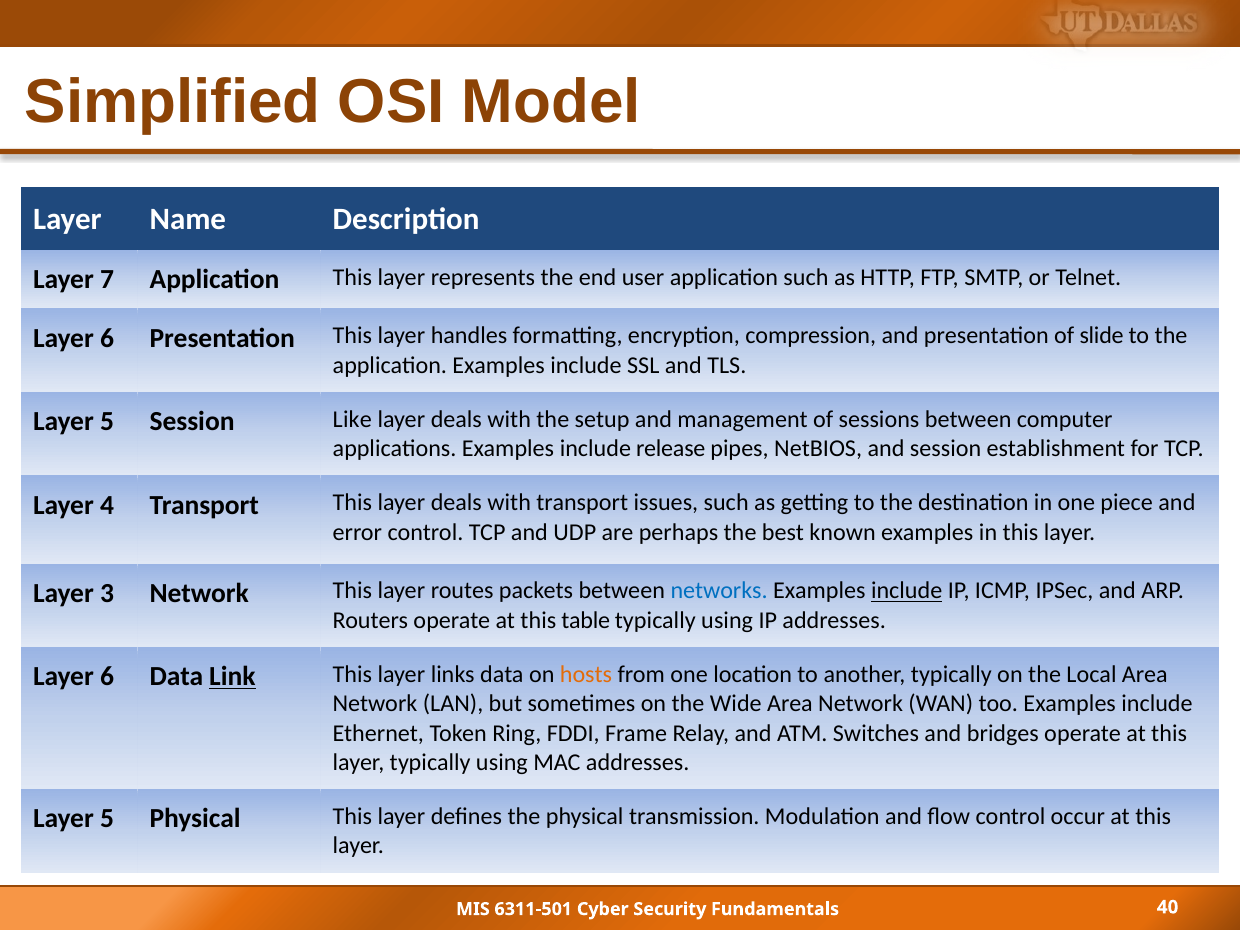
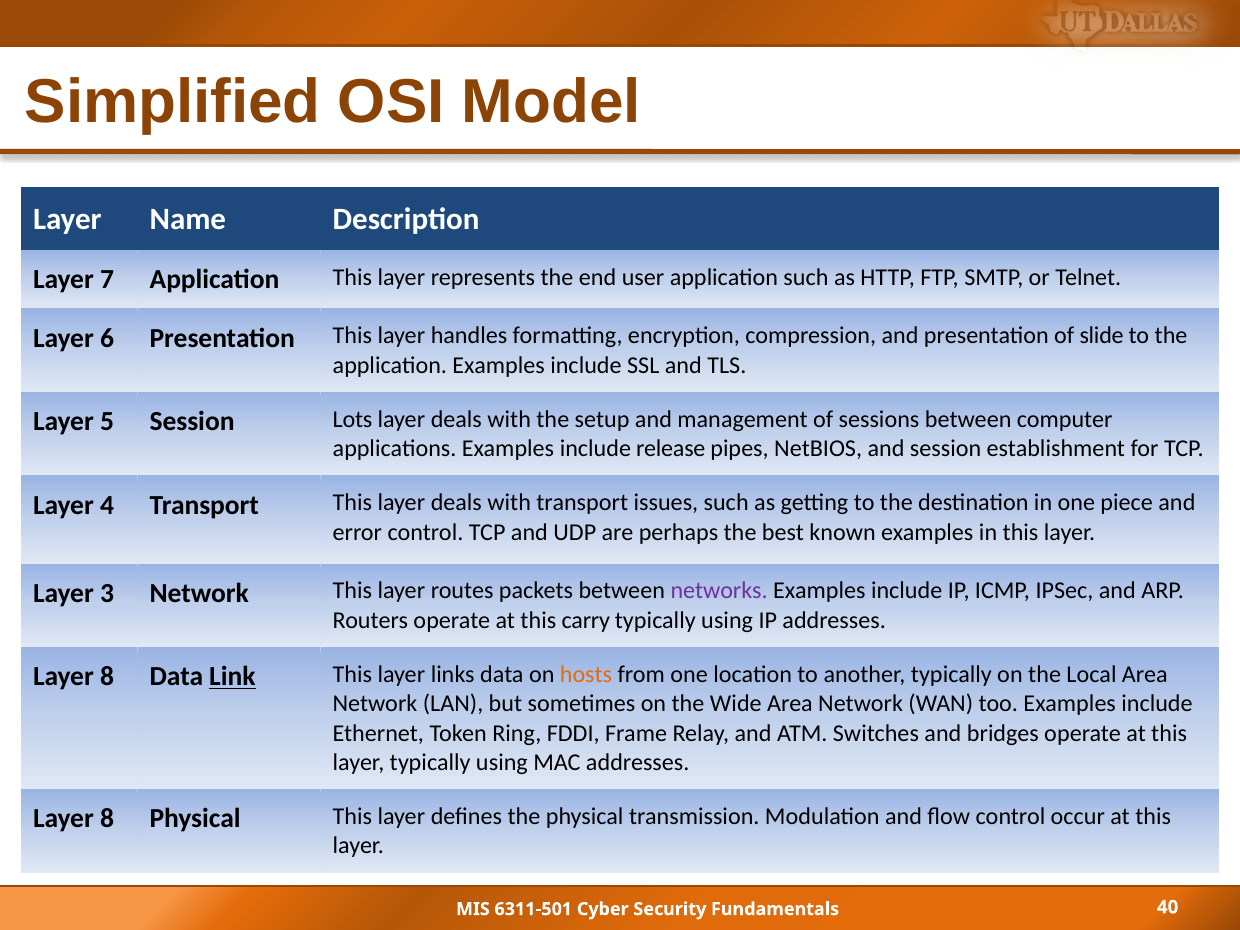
Like: Like -> Lots (353, 419)
networks colour: blue -> purple (719, 591)
include underline: present -> none (907, 591)
table: table -> carry (586, 620)
6: 6 -> 8 (107, 677)
5: 5 -> 8 (107, 819)
